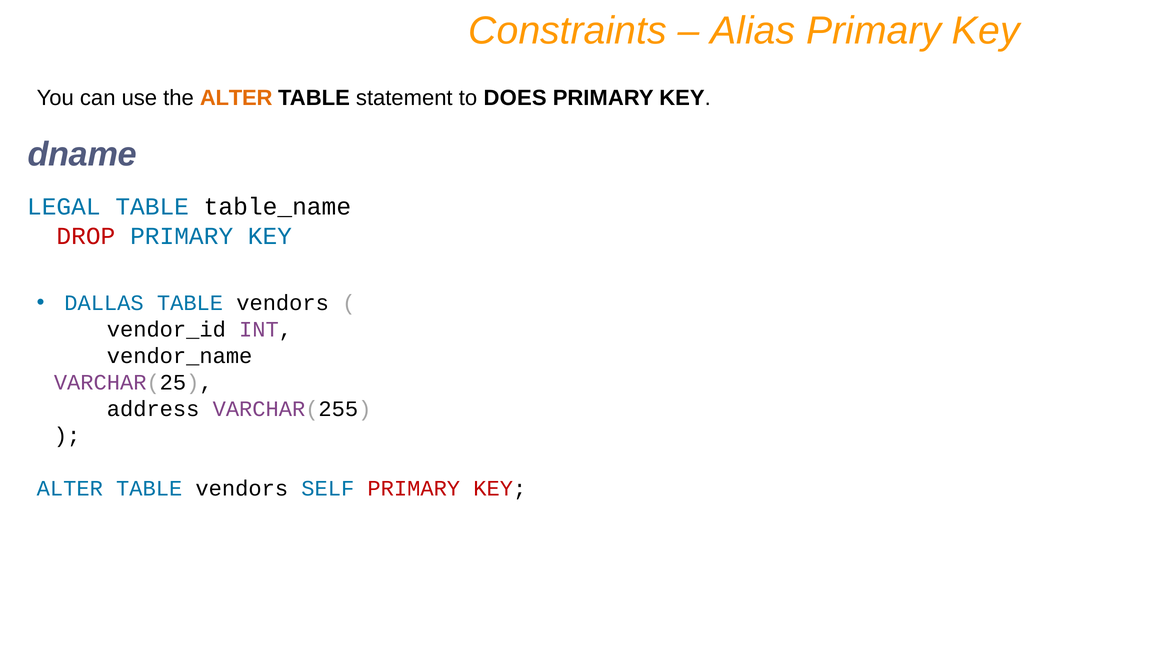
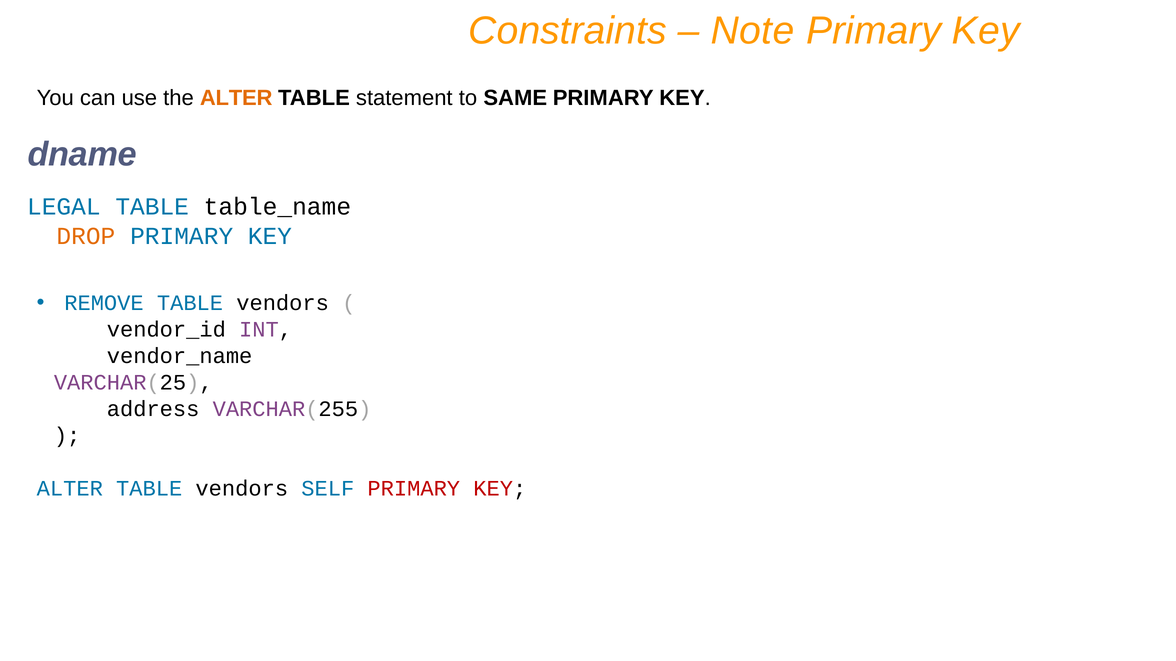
Alias: Alias -> Note (753, 31)
DOES: DOES -> SAME (515, 98)
DROP colour: red -> orange (86, 236)
DALLAS: DALLAS -> REMOVE (104, 303)
